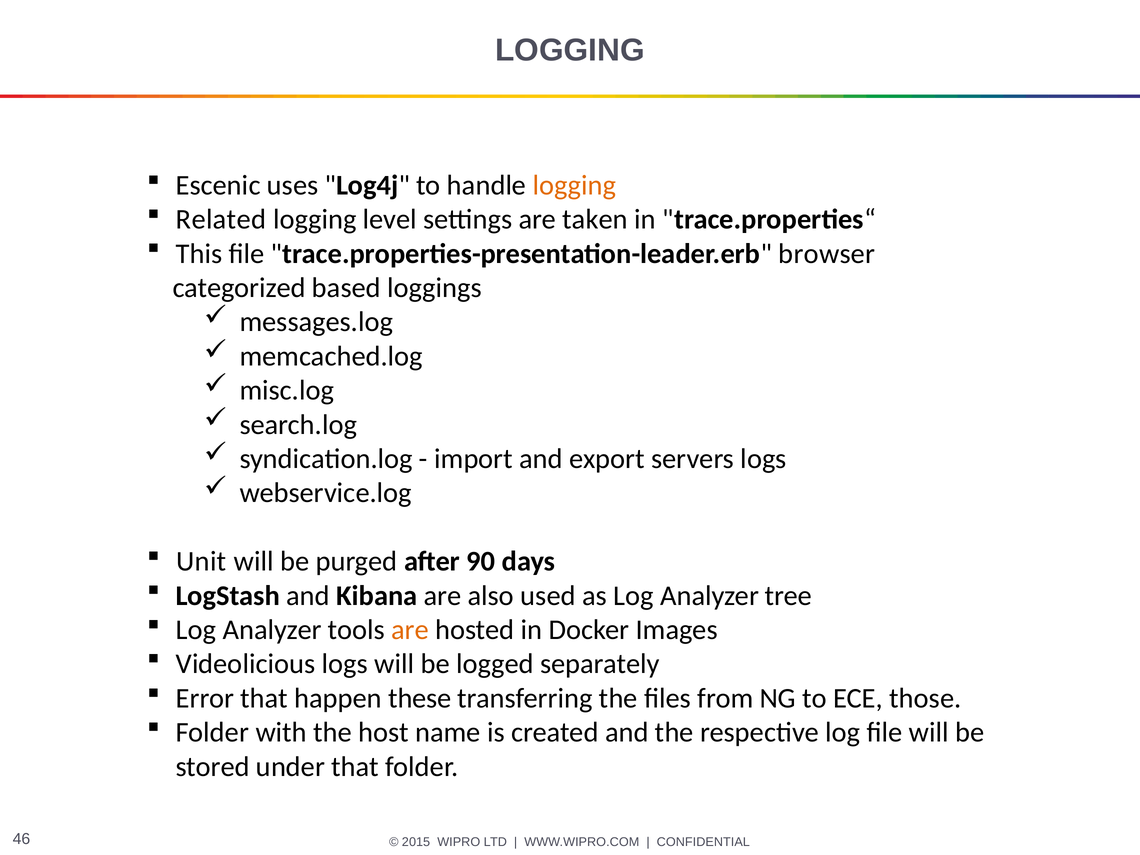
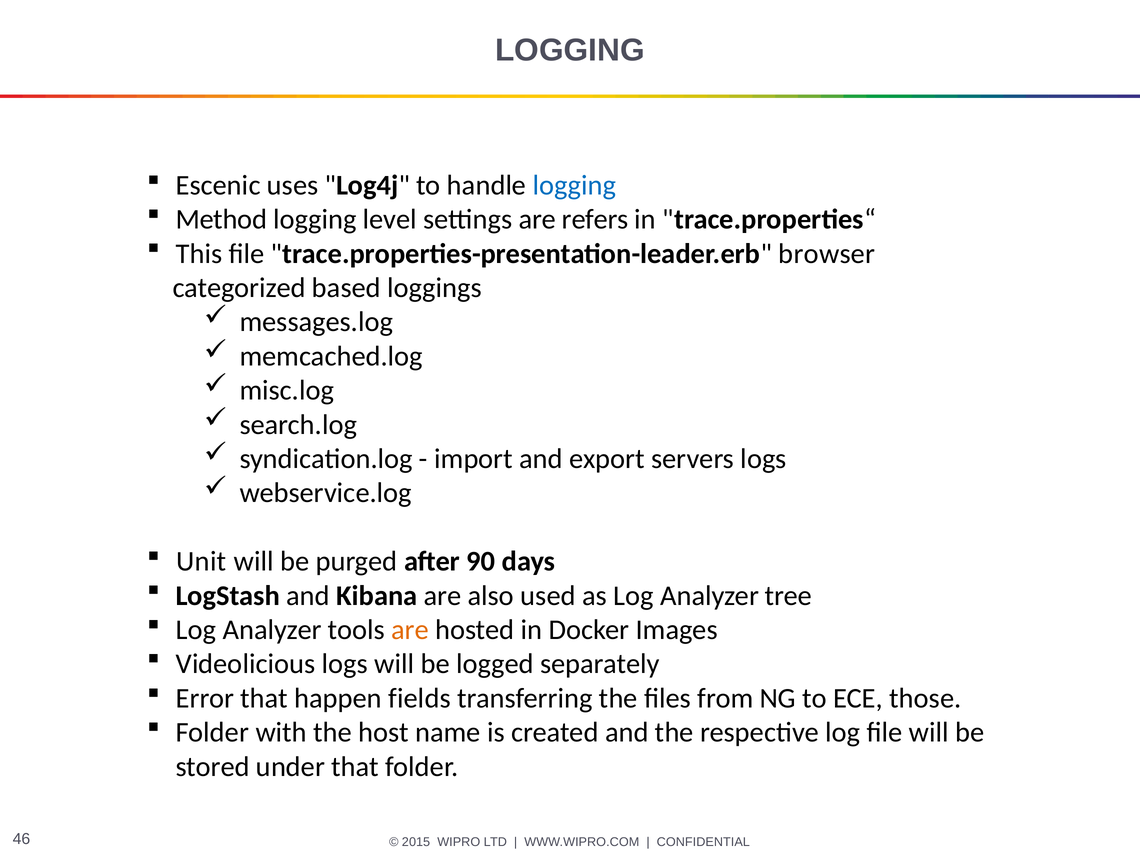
logging colour: orange -> blue (574, 185)
Related: Related -> Method (221, 219)
taken: taken -> refers (595, 219)
these: these -> fields (420, 698)
